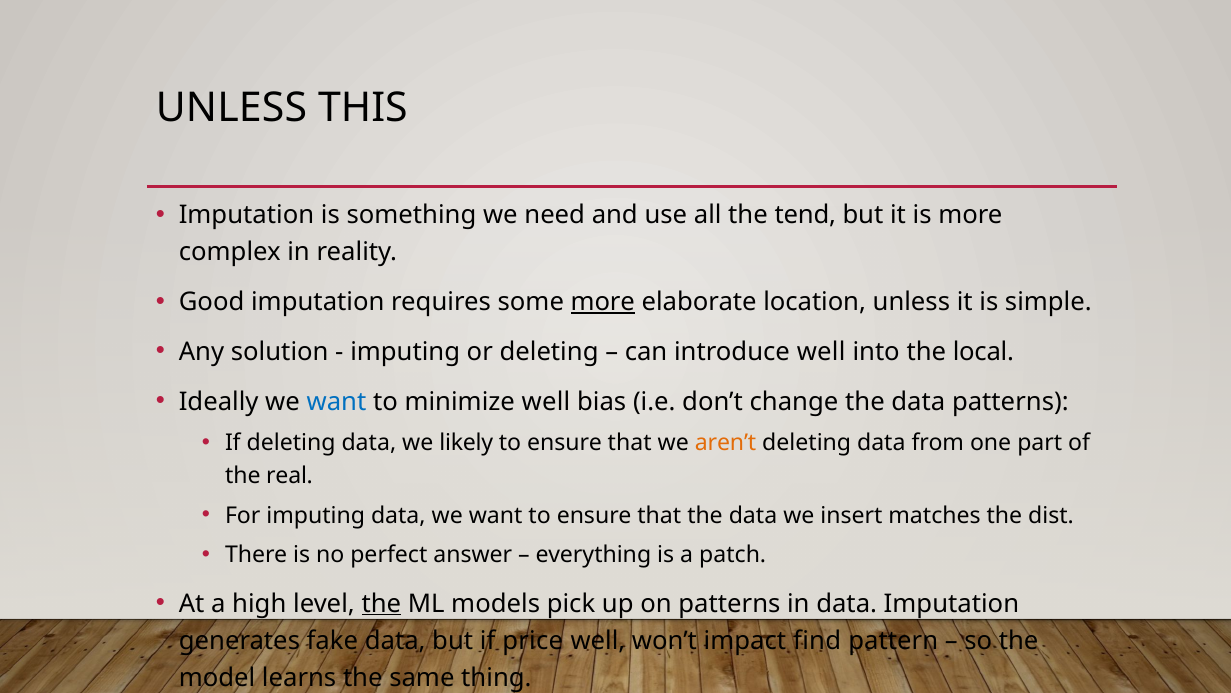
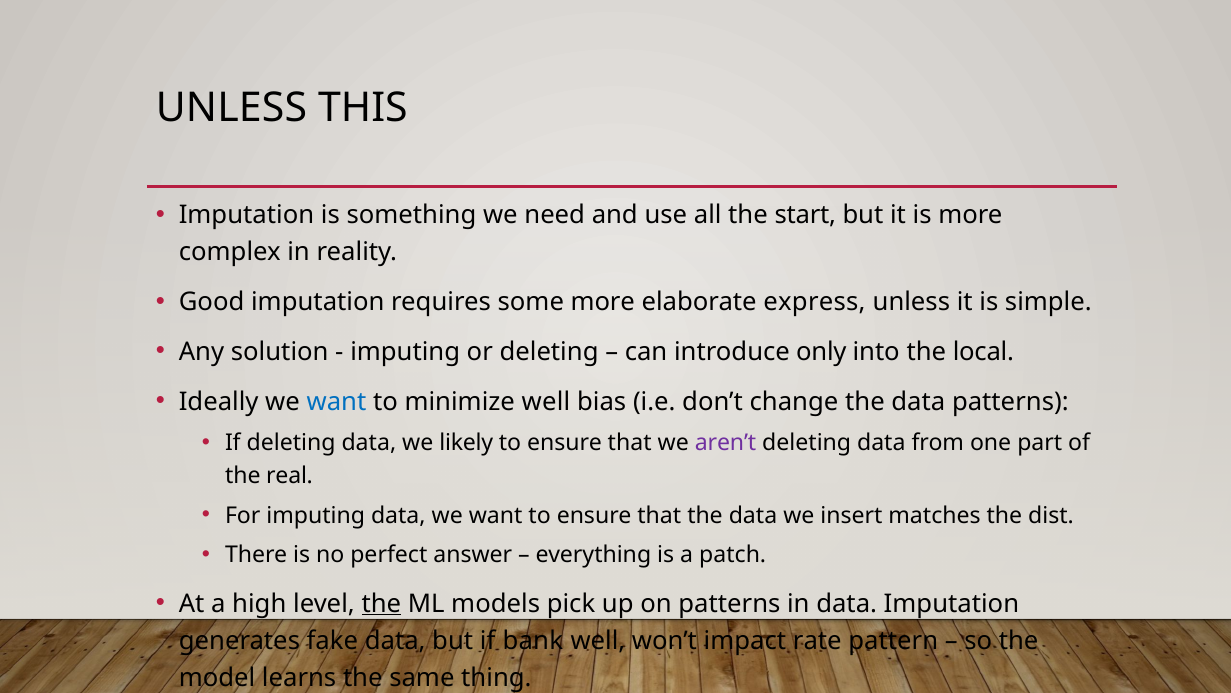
tend: tend -> start (805, 215)
more underline: present -> none (603, 302)
location: location -> express (815, 302)
introduce well: well -> only (821, 352)
aren’t colour: orange -> purple (726, 442)
price: price -> bank (533, 640)
find: find -> rate (817, 640)
